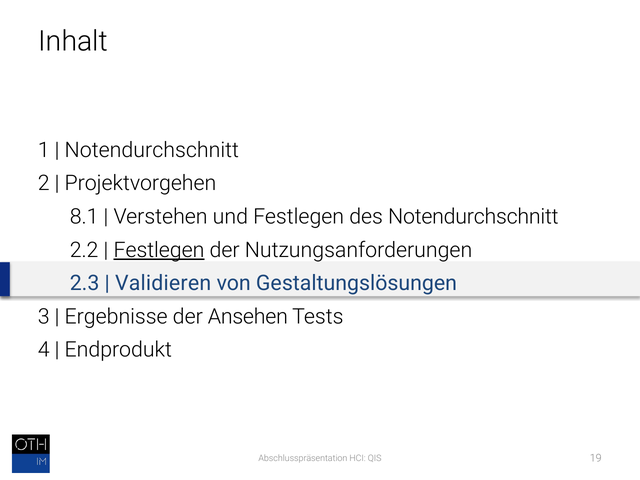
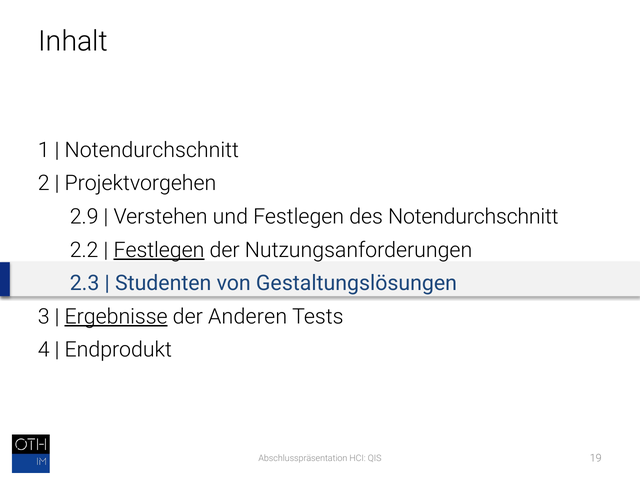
8.1: 8.1 -> 2.9 (84, 217)
Validieren: Validieren -> Studenten (163, 283)
Ergebnisse underline: none -> present (116, 316)
Ansehen: Ansehen -> Anderen (248, 316)
